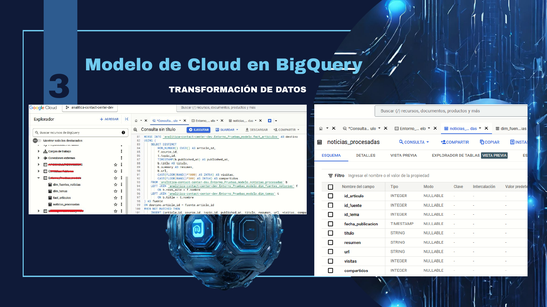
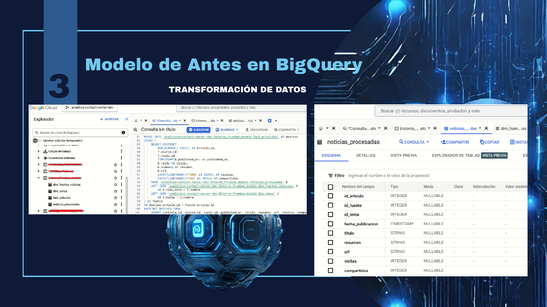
Cloud: Cloud -> Antes (214, 65)
